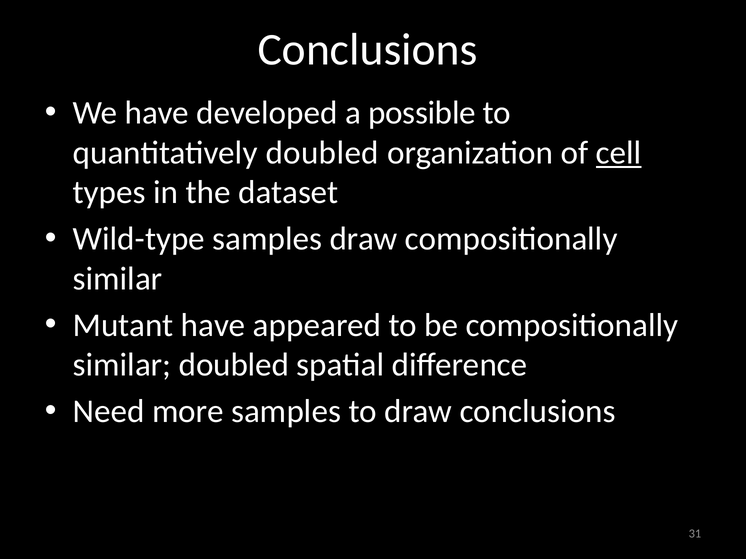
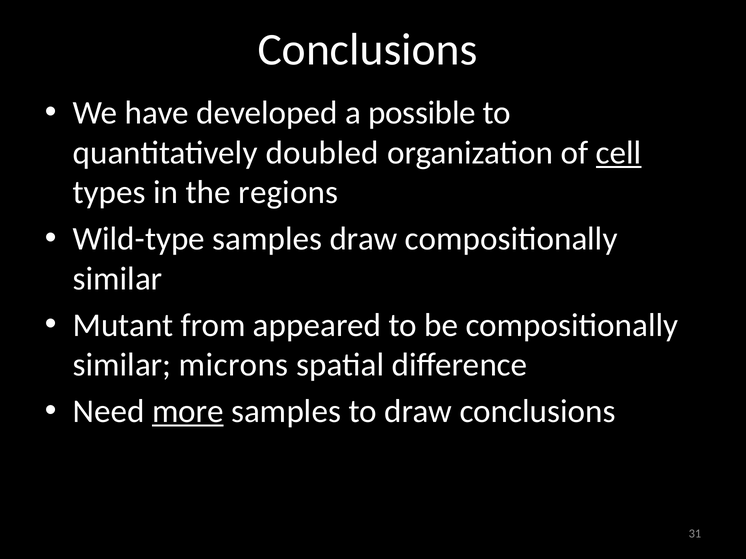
dataset: dataset -> regions (288, 193)
Mutant have: have -> from (213, 325)
similar doubled: doubled -> microns (234, 365)
more underline: none -> present (188, 412)
